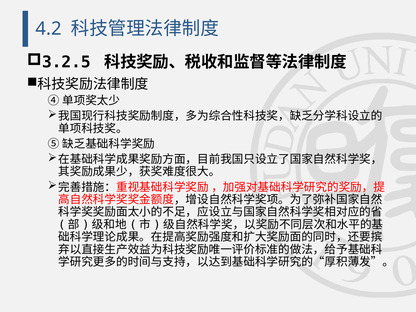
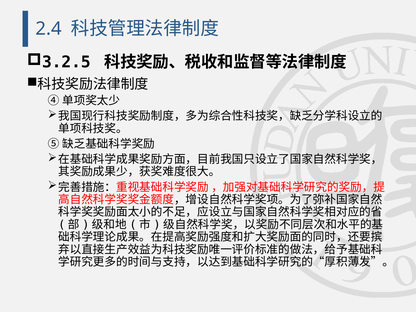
4.2: 4.2 -> 2.4 (49, 29)
